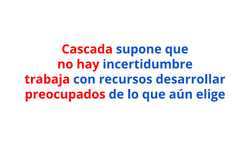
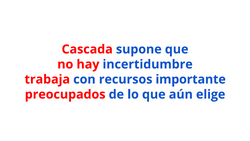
desarrollar: desarrollar -> importante (191, 79)
